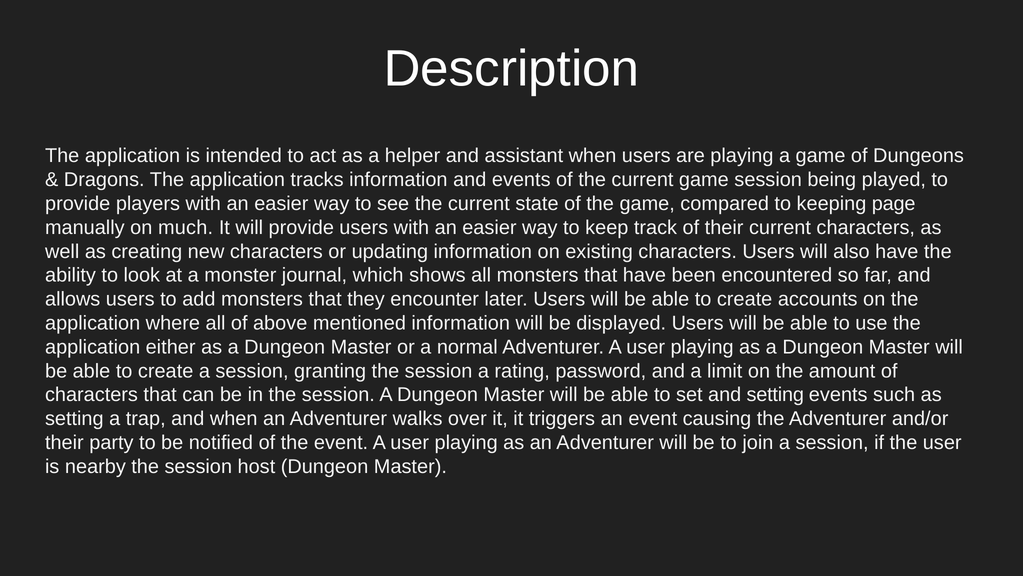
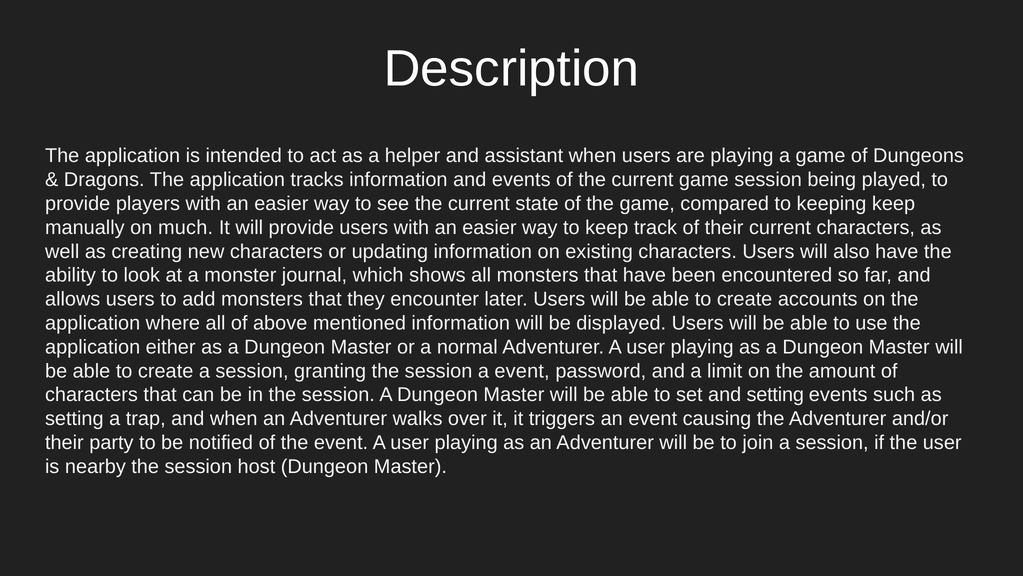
keeping page: page -> keep (894, 203)
a rating: rating -> event (522, 371)
